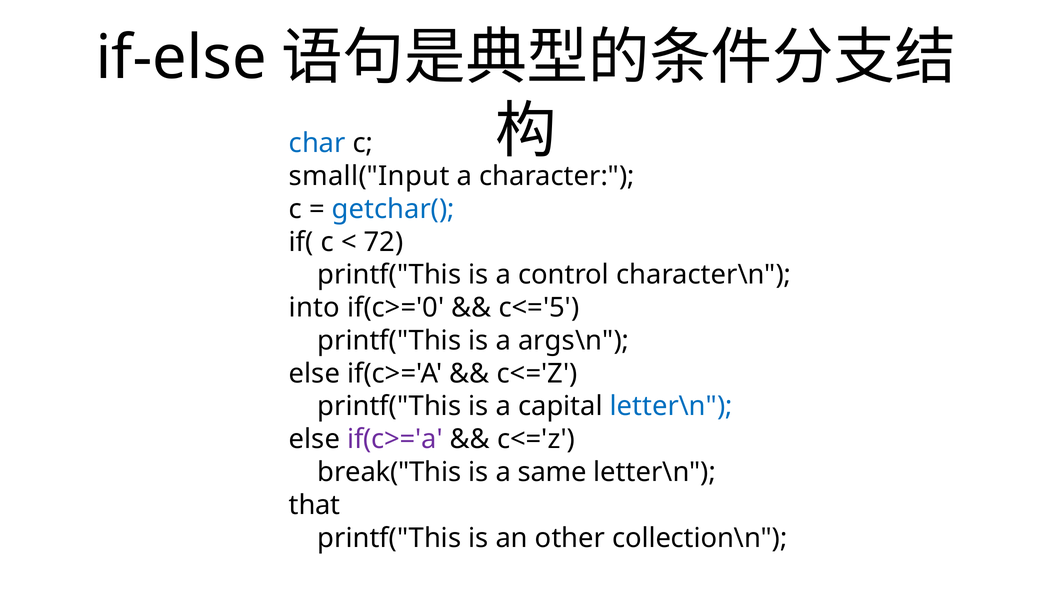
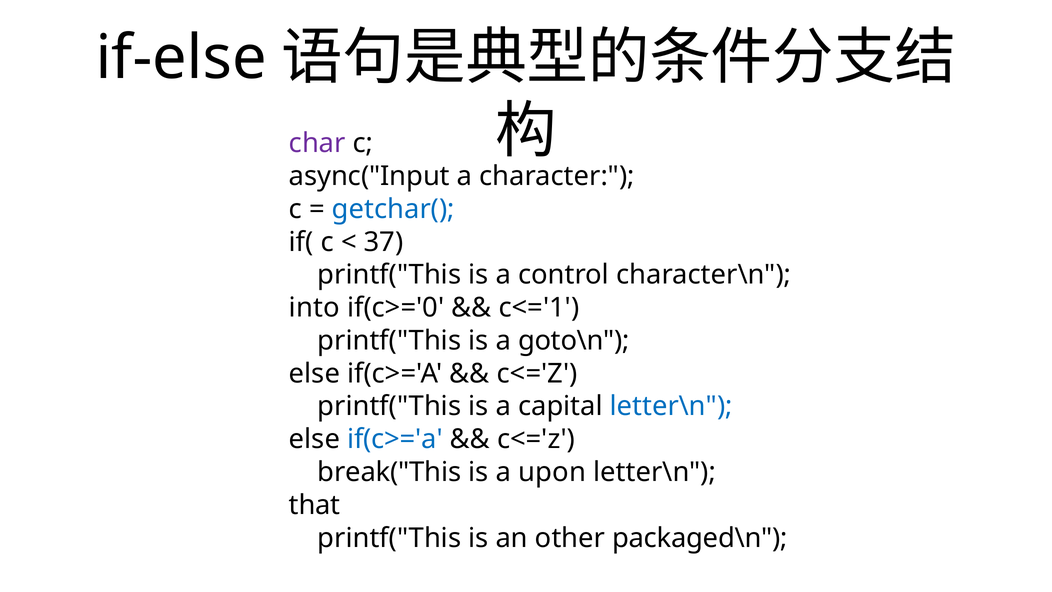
char colour: blue -> purple (317, 143)
small("Input: small("Input -> async("Input (369, 176)
72: 72 -> 37 (384, 242)
c<='5: c<='5 -> c<='1 (539, 308)
args\n: args\n -> goto\n (574, 341)
if(c>='a colour: purple -> blue (395, 439)
same: same -> upon (552, 472)
collection\n: collection\n -> packaged\n (700, 538)
